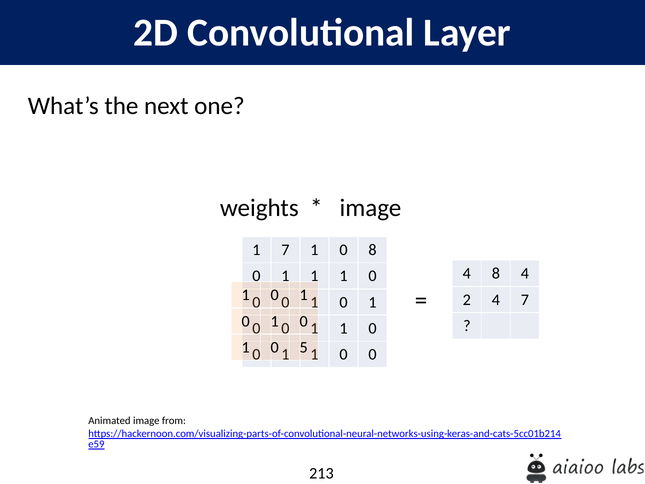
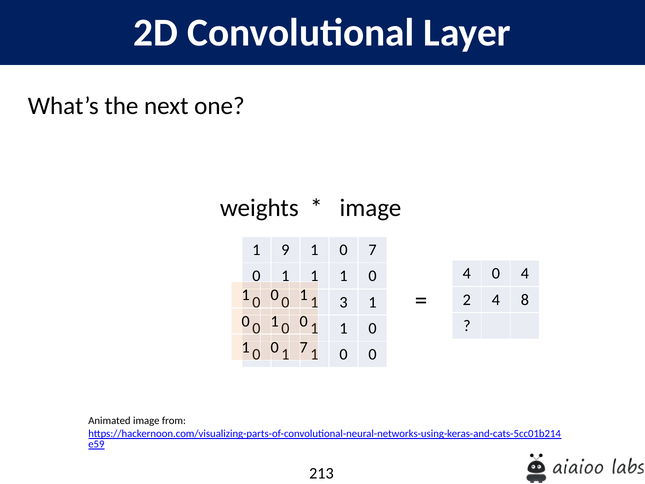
1 7: 7 -> 9 (285, 250)
8: 8 -> 7 (372, 250)
4 8: 8 -> 0 (496, 273)
4 7: 7 -> 8 (525, 300)
0: 0 -> 3 (343, 302)
5: 5 -> 7 (304, 347)
